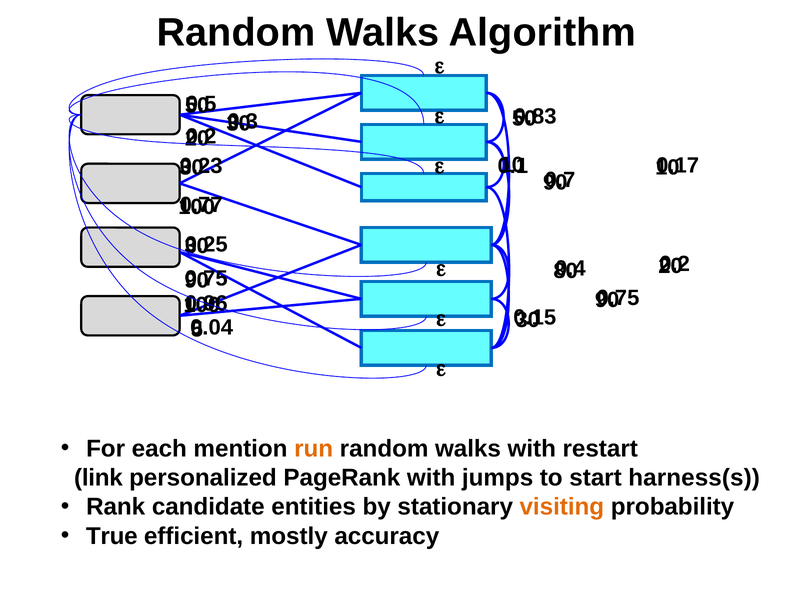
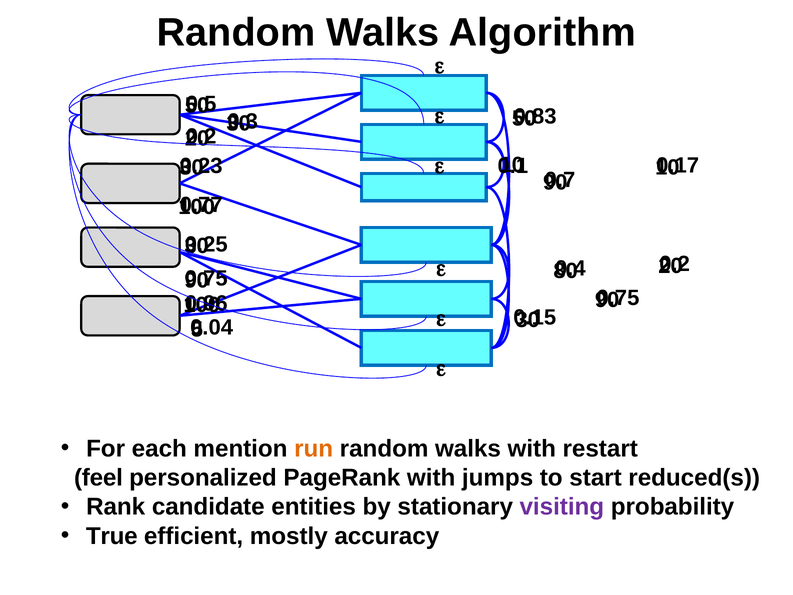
link: link -> feel (98, 478)
harness(s: harness(s -> reduced(s (694, 478)
visiting colour: orange -> purple (562, 507)
